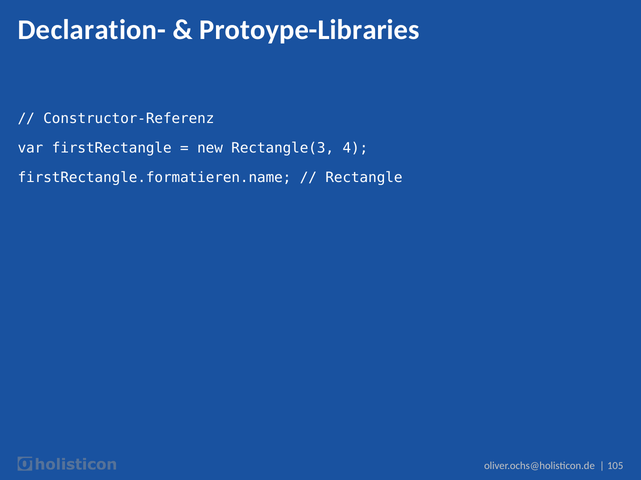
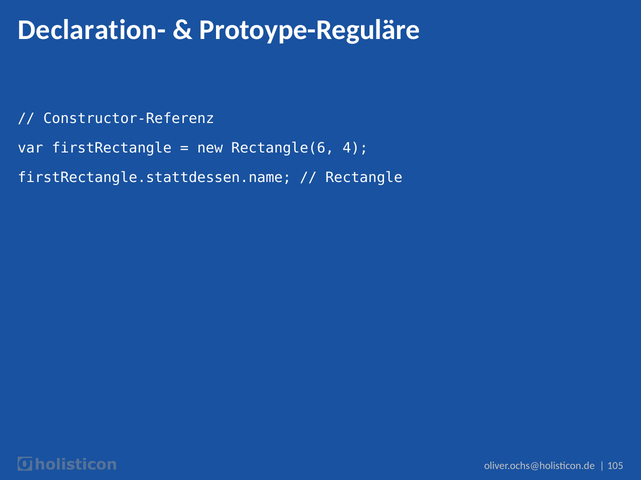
Protoype-Libraries: Protoype-Libraries -> Protoype-Reguläre (310, 30)
Rectangle(3: Rectangle(3 -> Rectangle(6 (283, 148)
firstRectangle.formatieren.name: firstRectangle.formatieren.name -> firstRectangle.stattdessen.name (154, 178)
